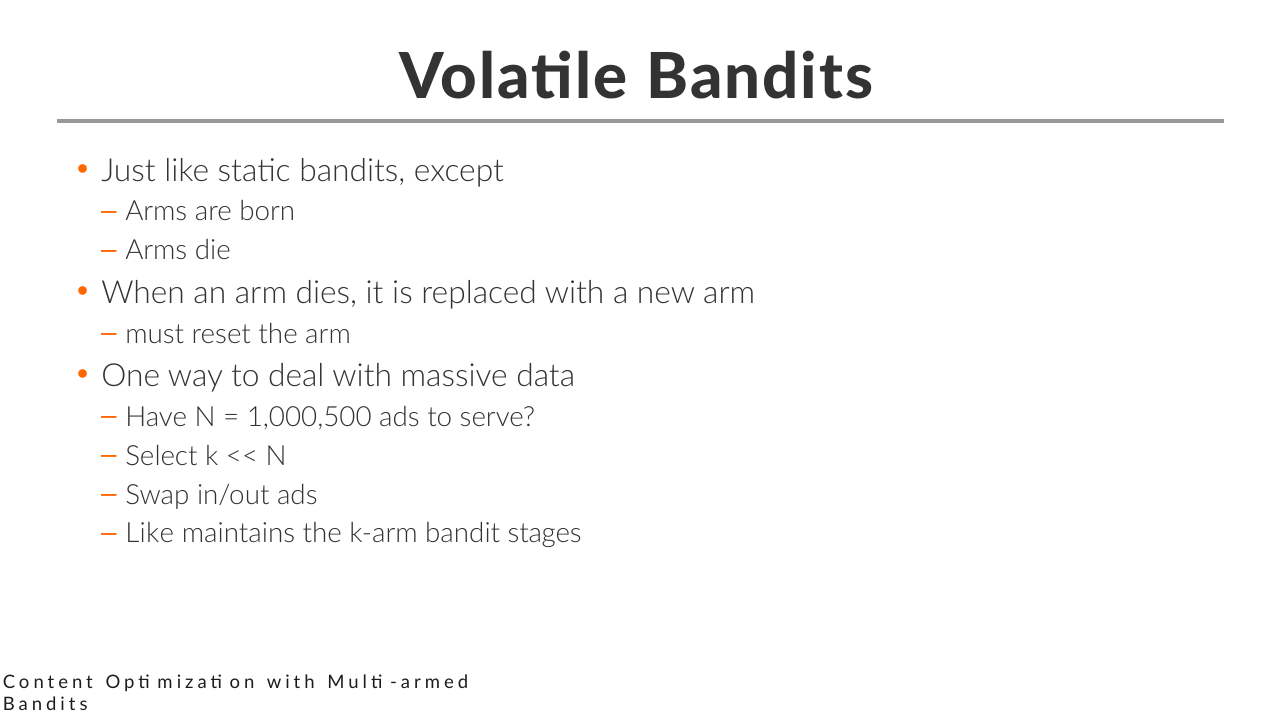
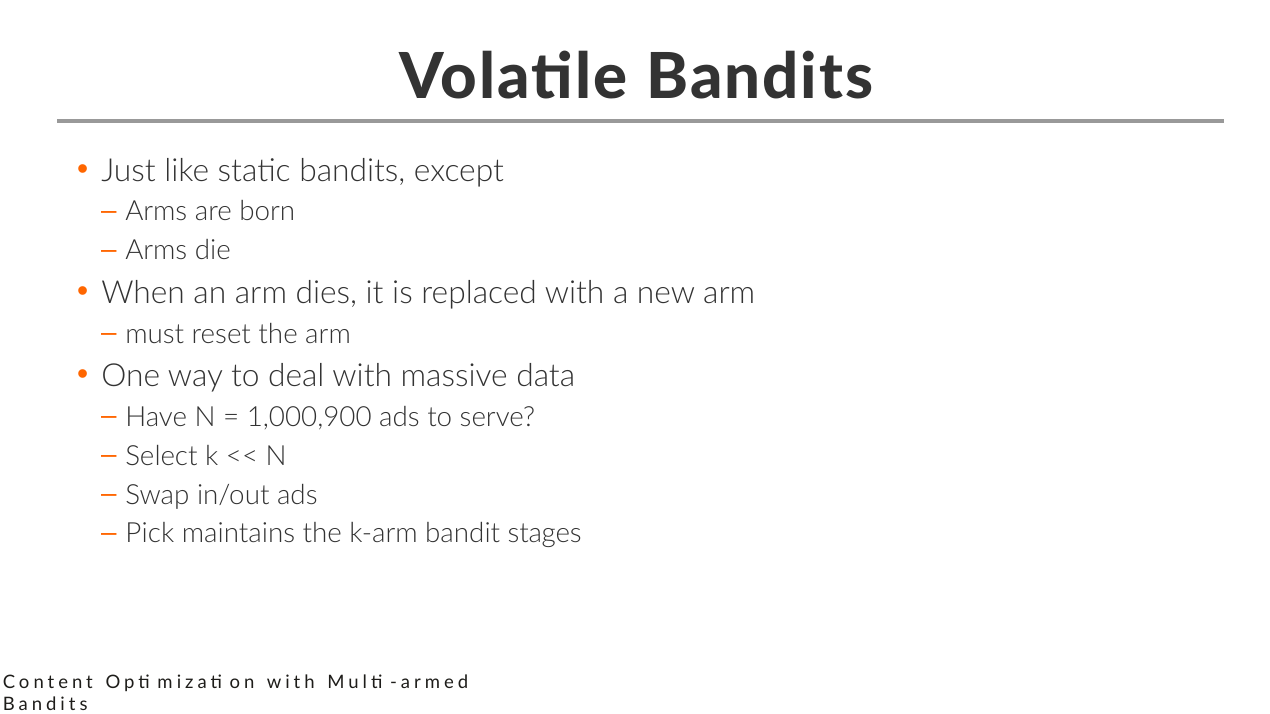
1,000,500: 1,000,500 -> 1,000,900 (309, 417)
Like: Like -> Pick (150, 534)
